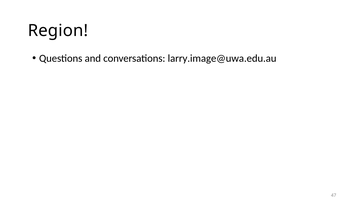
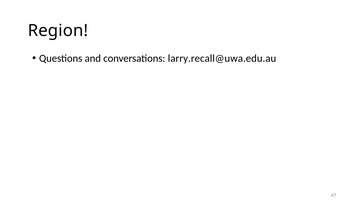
larry.image@uwa.edu.au: larry.image@uwa.edu.au -> larry.recall@uwa.edu.au (222, 58)
